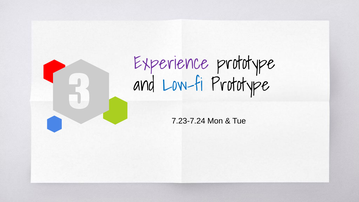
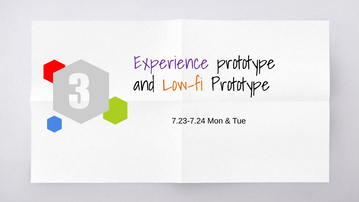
Low-fi colour: blue -> orange (183, 85)
